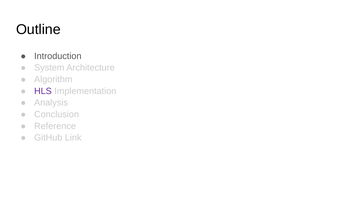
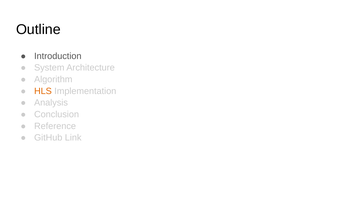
HLS colour: purple -> orange (43, 91)
